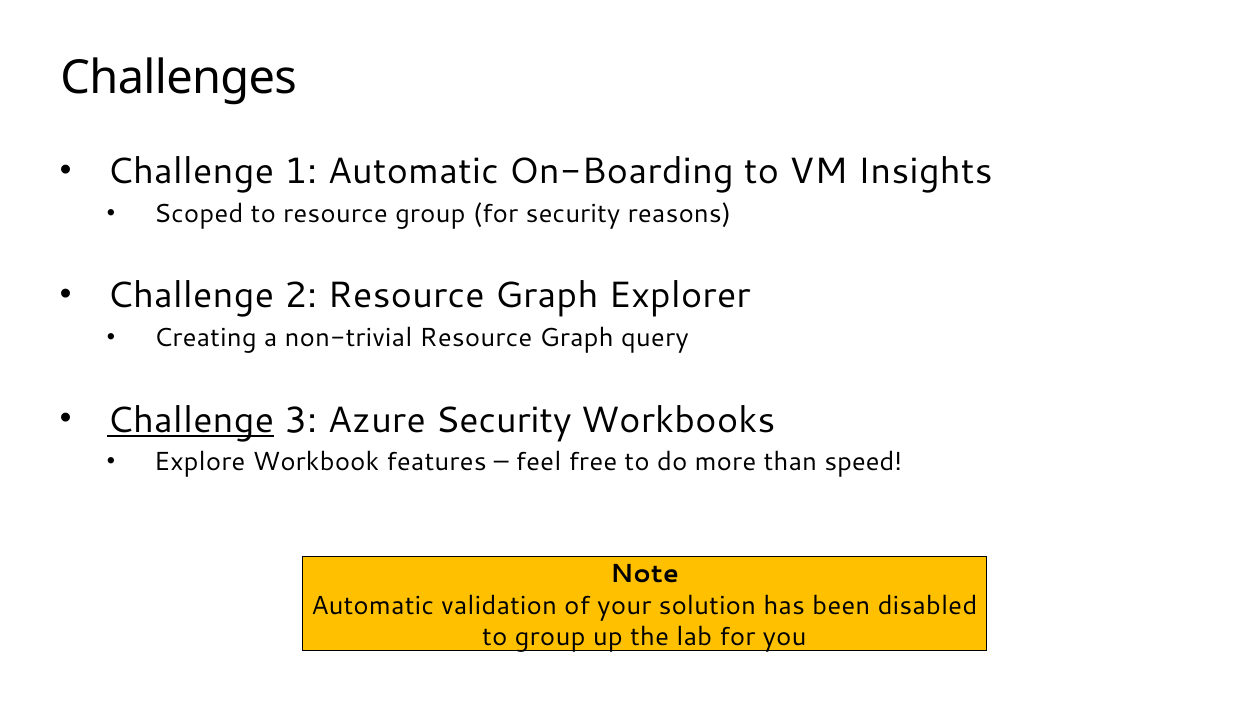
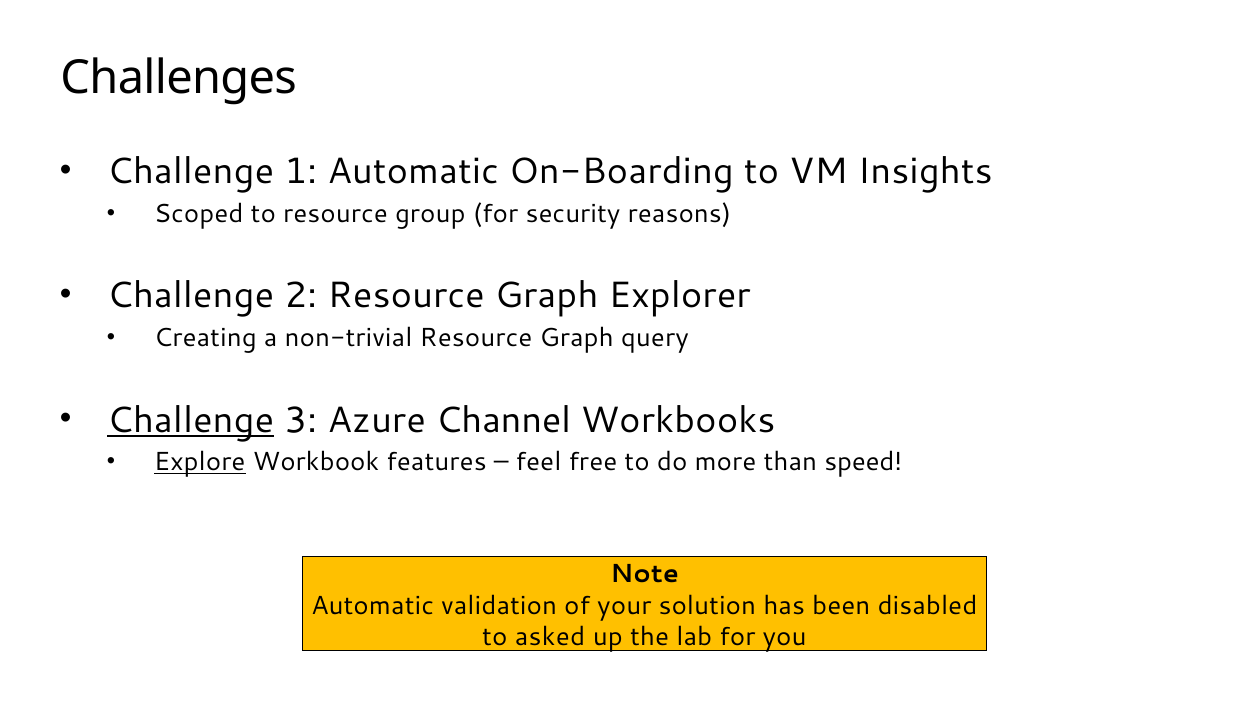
Azure Security: Security -> Channel (503, 420)
Explore underline: none -> present (200, 462)
to group: group -> asked (550, 637)
